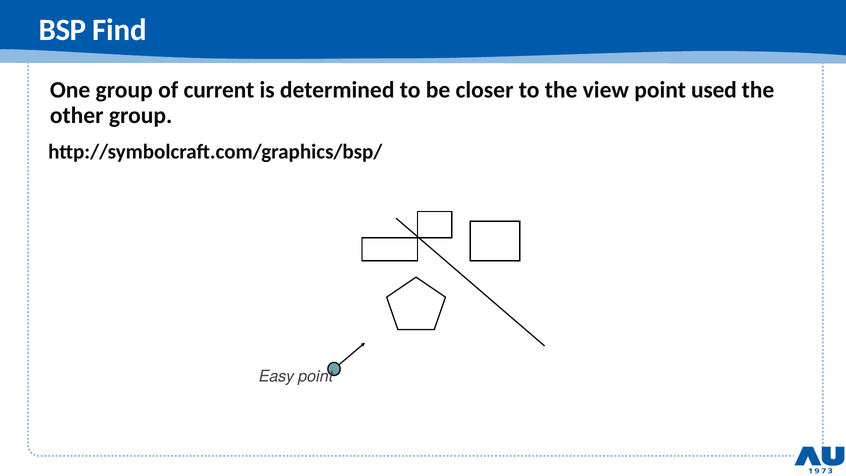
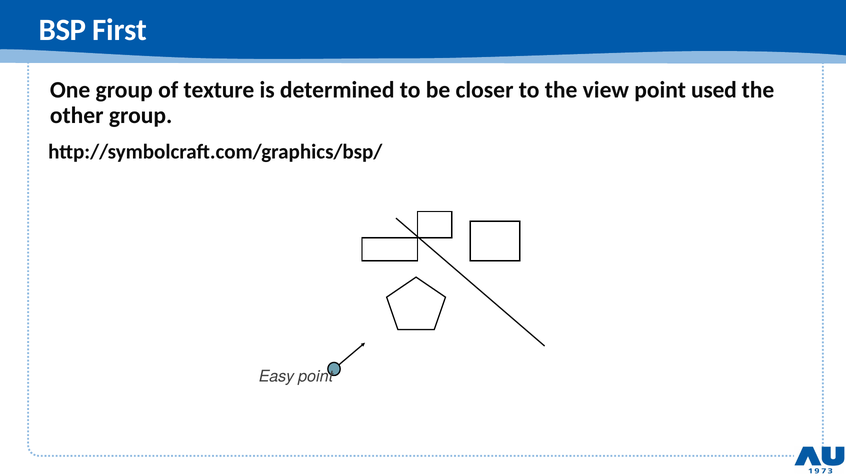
Find: Find -> First (120, 30)
current: current -> texture (219, 90)
